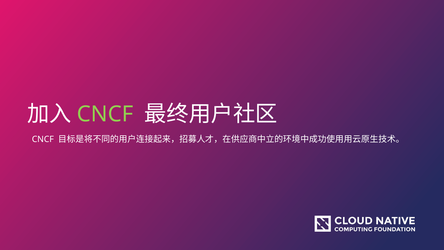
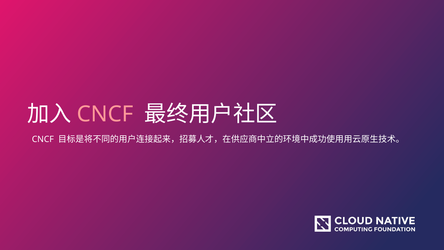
CNCF colour: light green -> pink (105, 114)
